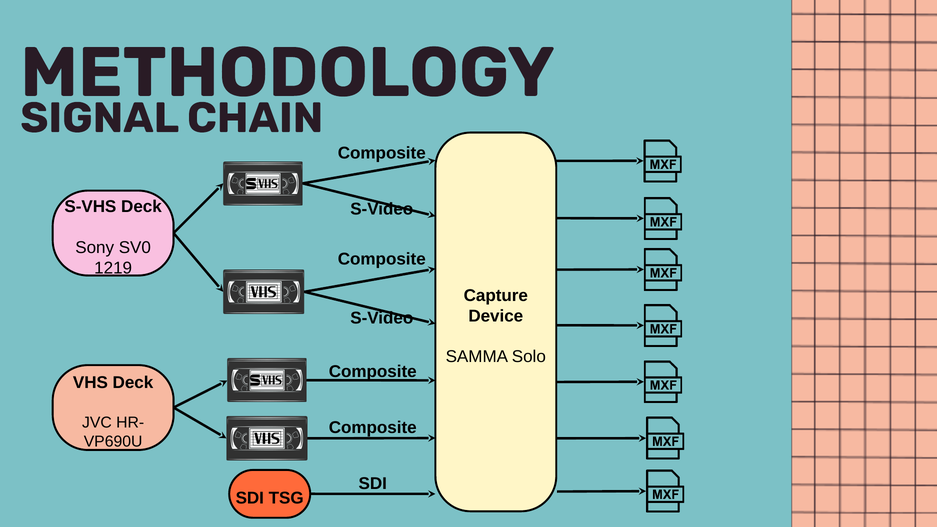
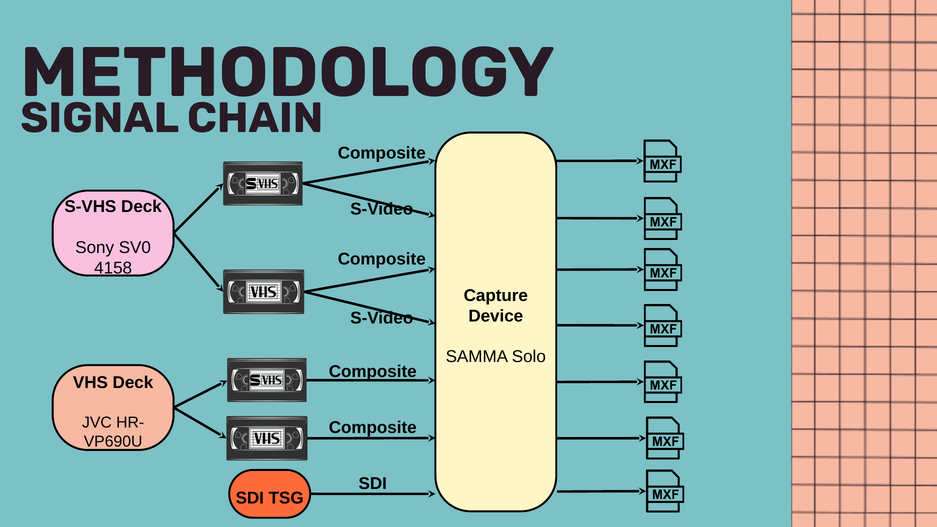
1219: 1219 -> 4158 (113, 268)
